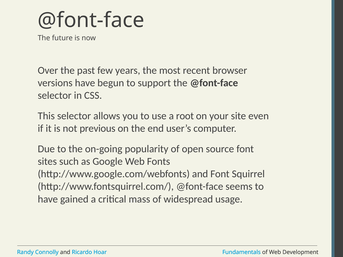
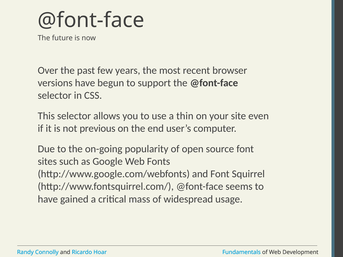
root: root -> thin (185, 116)
